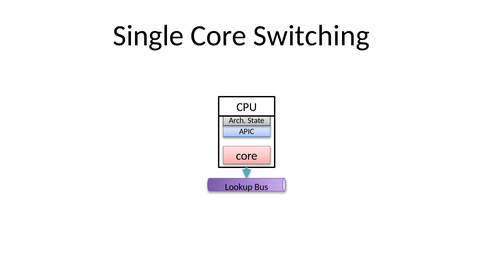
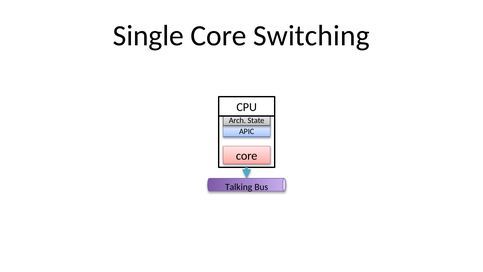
Lookup: Lookup -> Talking (239, 187)
